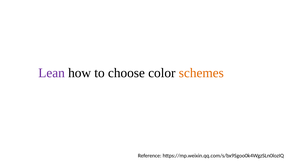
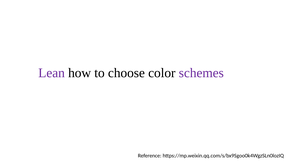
schemes colour: orange -> purple (201, 73)
